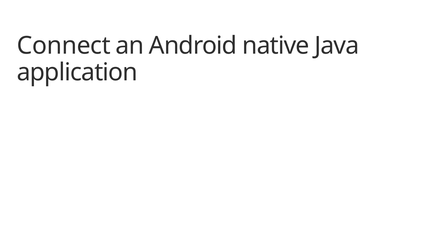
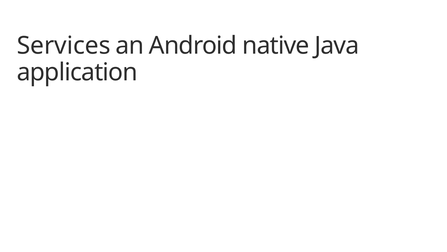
Connect: Connect -> Services (64, 45)
